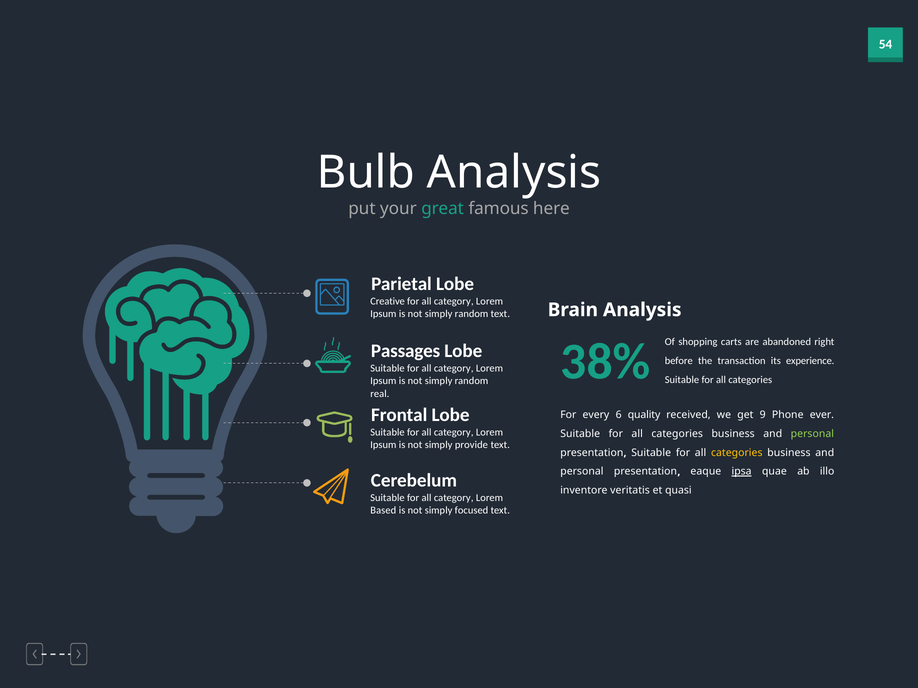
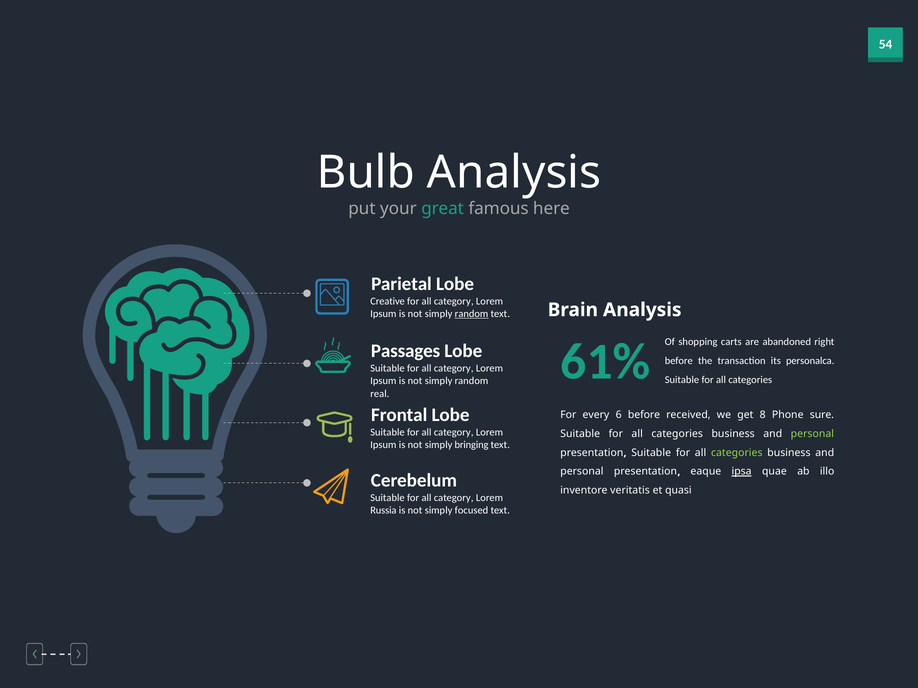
random underline: none -> present (471, 314)
38%: 38% -> 61% (605, 362)
experience: experience -> personalca (810, 361)
6 quality: quality -> before (644, 415)
9: 9 -> 8 (763, 415)
ever: ever -> sure (822, 415)
provide: provide -> bringing (472, 445)
categories colour: yellow -> light green (737, 453)
Based: Based -> Russia (383, 511)
